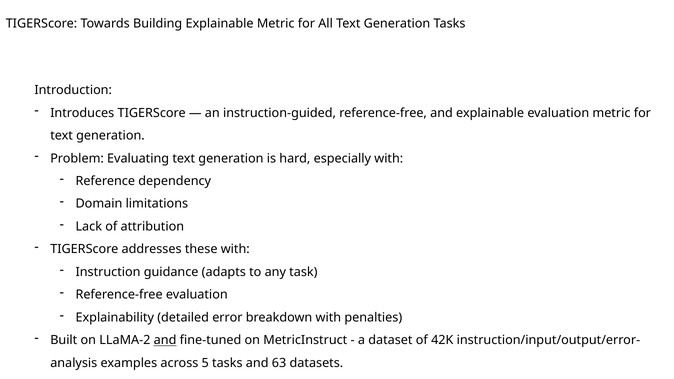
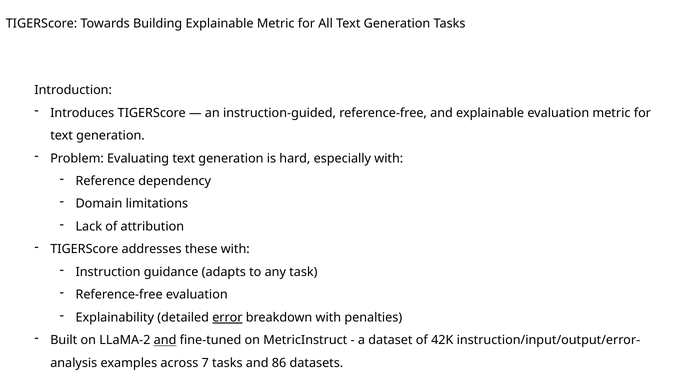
error underline: none -> present (227, 318)
5: 5 -> 7 (205, 363)
63: 63 -> 86 (279, 363)
